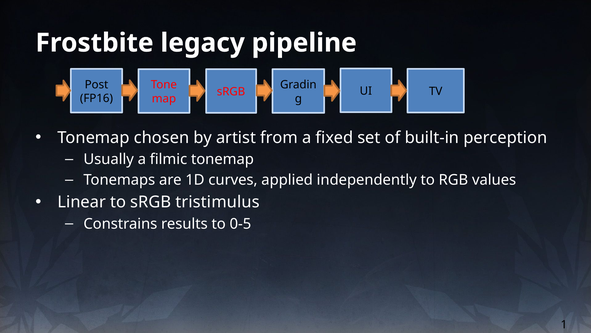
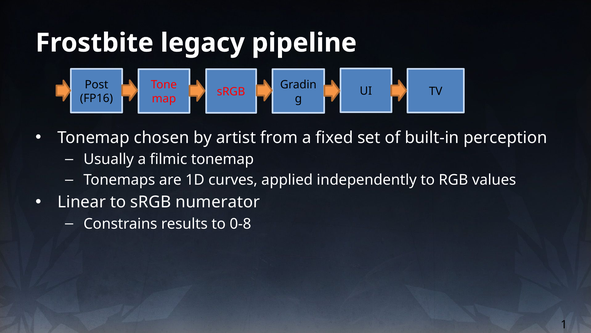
tristimulus: tristimulus -> numerator (218, 202)
0-5: 0-5 -> 0-8 (240, 223)
